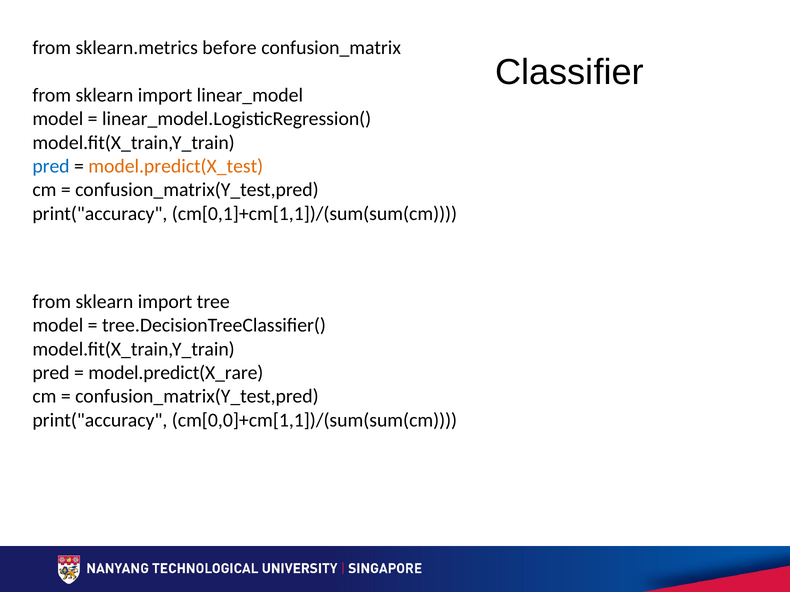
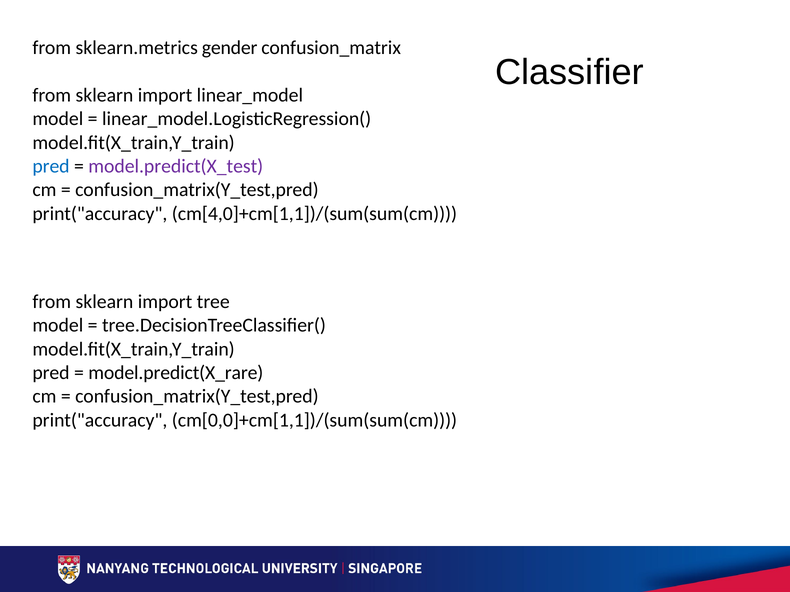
before: before -> gender (230, 48)
model.predict(X_test colour: orange -> purple (176, 166)
cm[0,1]+cm[1,1])/(sum(sum(cm: cm[0,1]+cm[1,1])/(sum(sum(cm -> cm[4,0]+cm[1,1])/(sum(sum(cm (314, 214)
